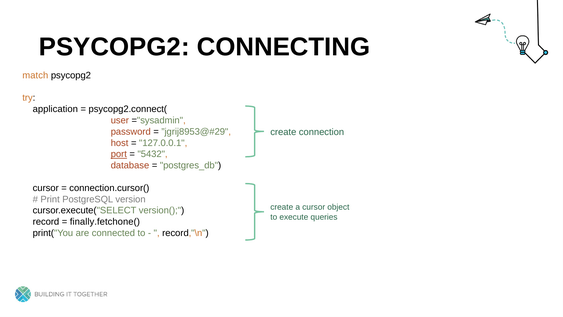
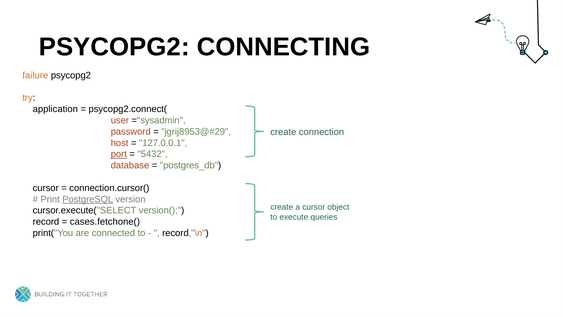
match: match -> failure (35, 75)
PostgreSQL underline: none -> present (88, 199)
finally.fetchone(: finally.fetchone( -> cases.fetchone( (105, 222)
